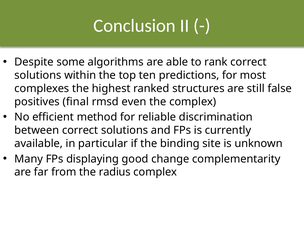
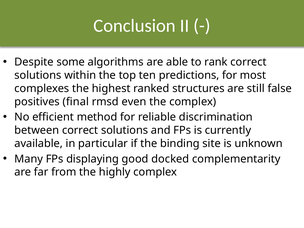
change: change -> docked (170, 159)
radius: radius -> highly (115, 172)
